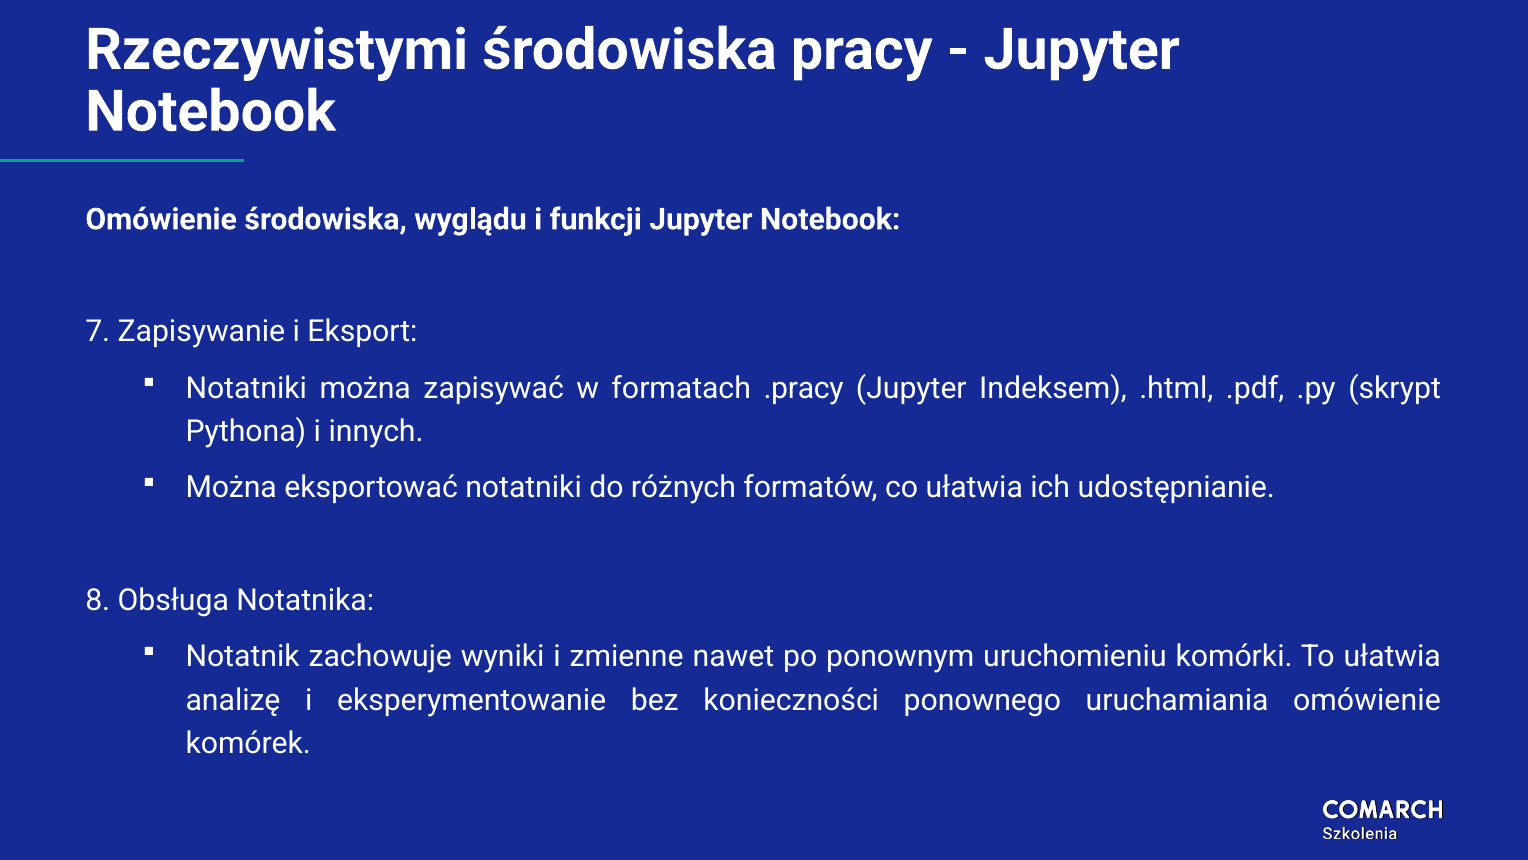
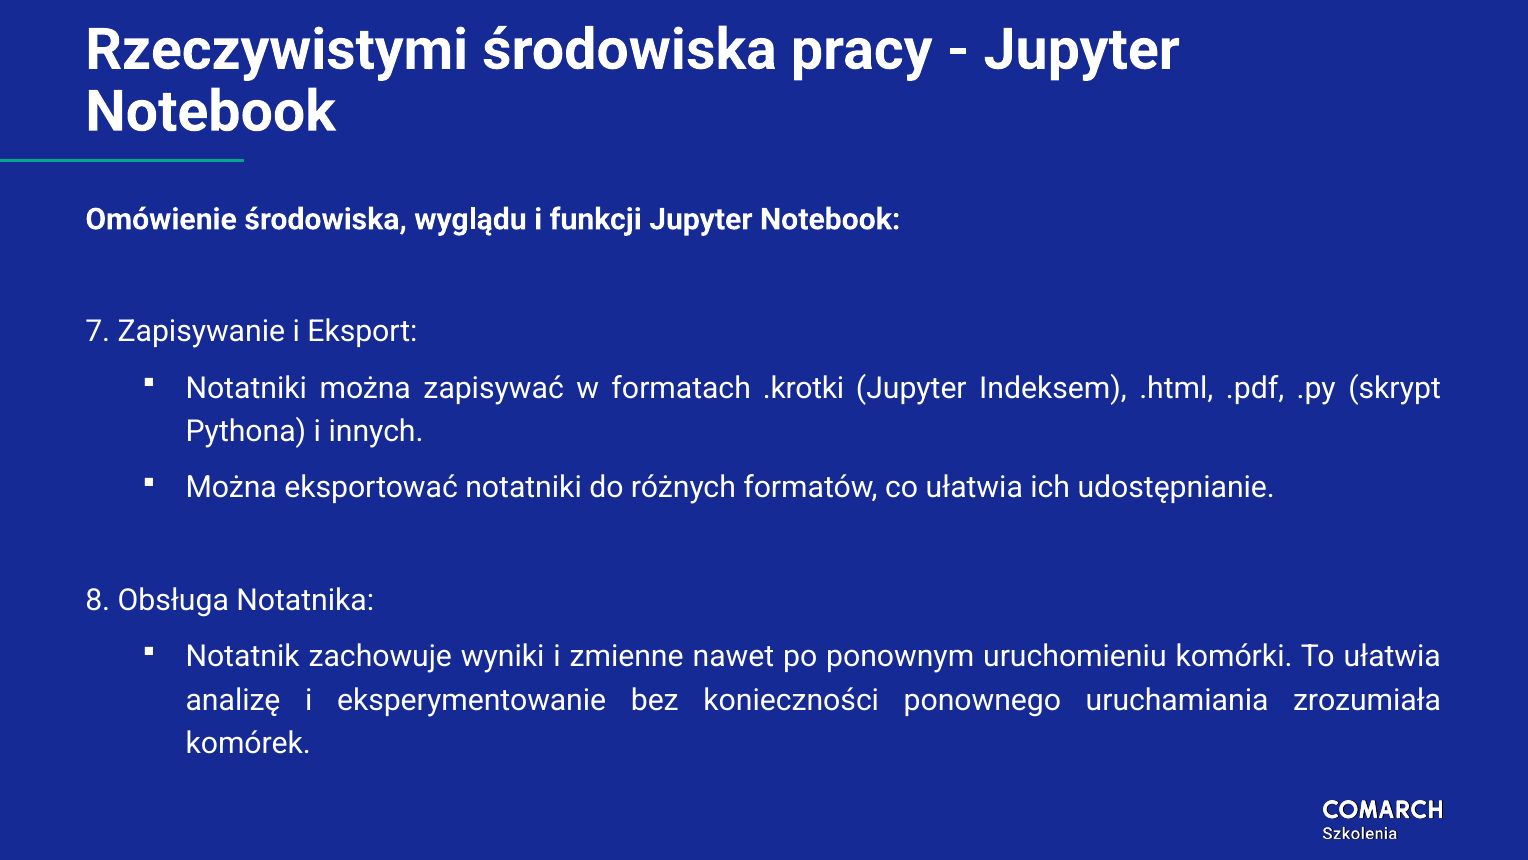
.pracy: .pracy -> .krotki (804, 388)
uruchamiania omówienie: omówienie -> zrozumiała (1367, 700)
